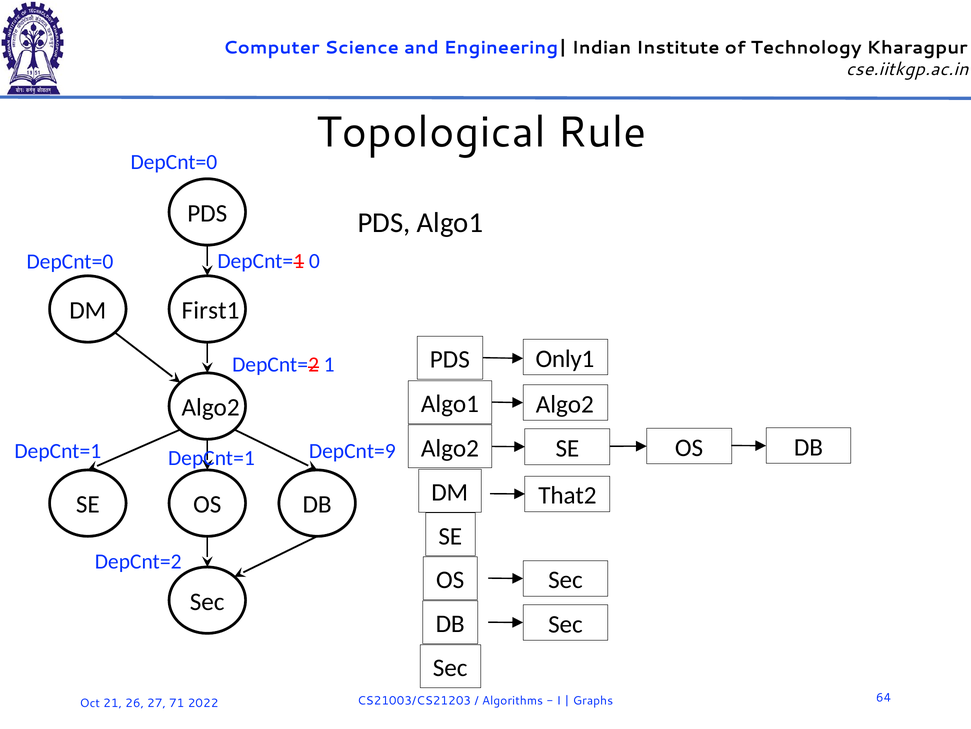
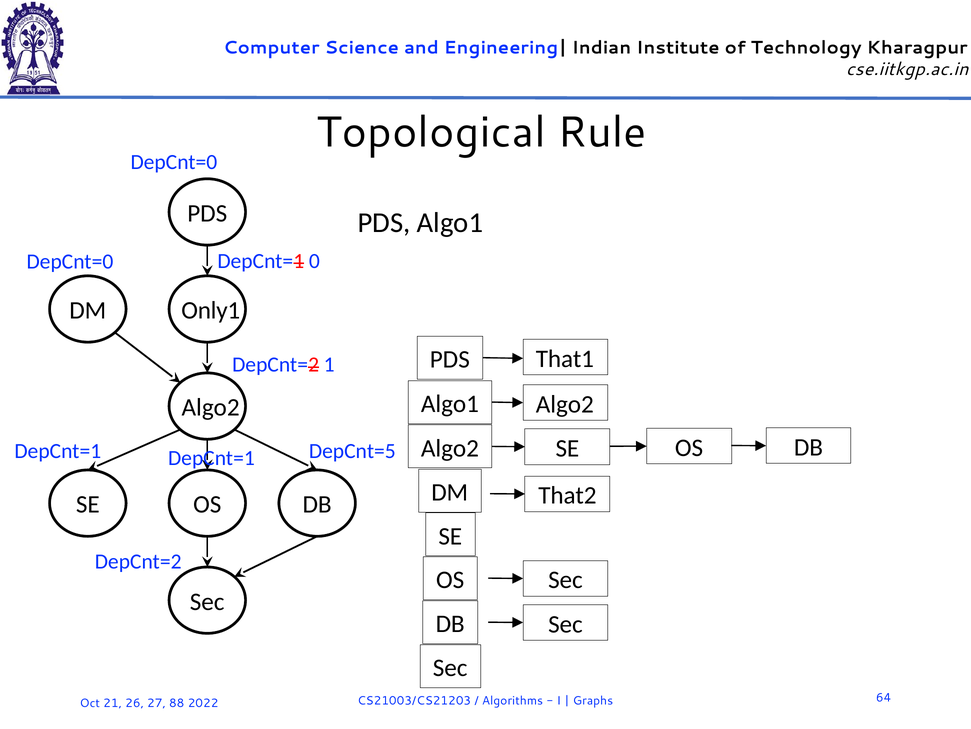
First1: First1 -> Only1 (211, 310)
Only1: Only1 -> That1 (565, 358)
DepCnt=9: DepCnt=9 -> DepCnt=5 (352, 451)
71: 71 -> 88 (177, 702)
